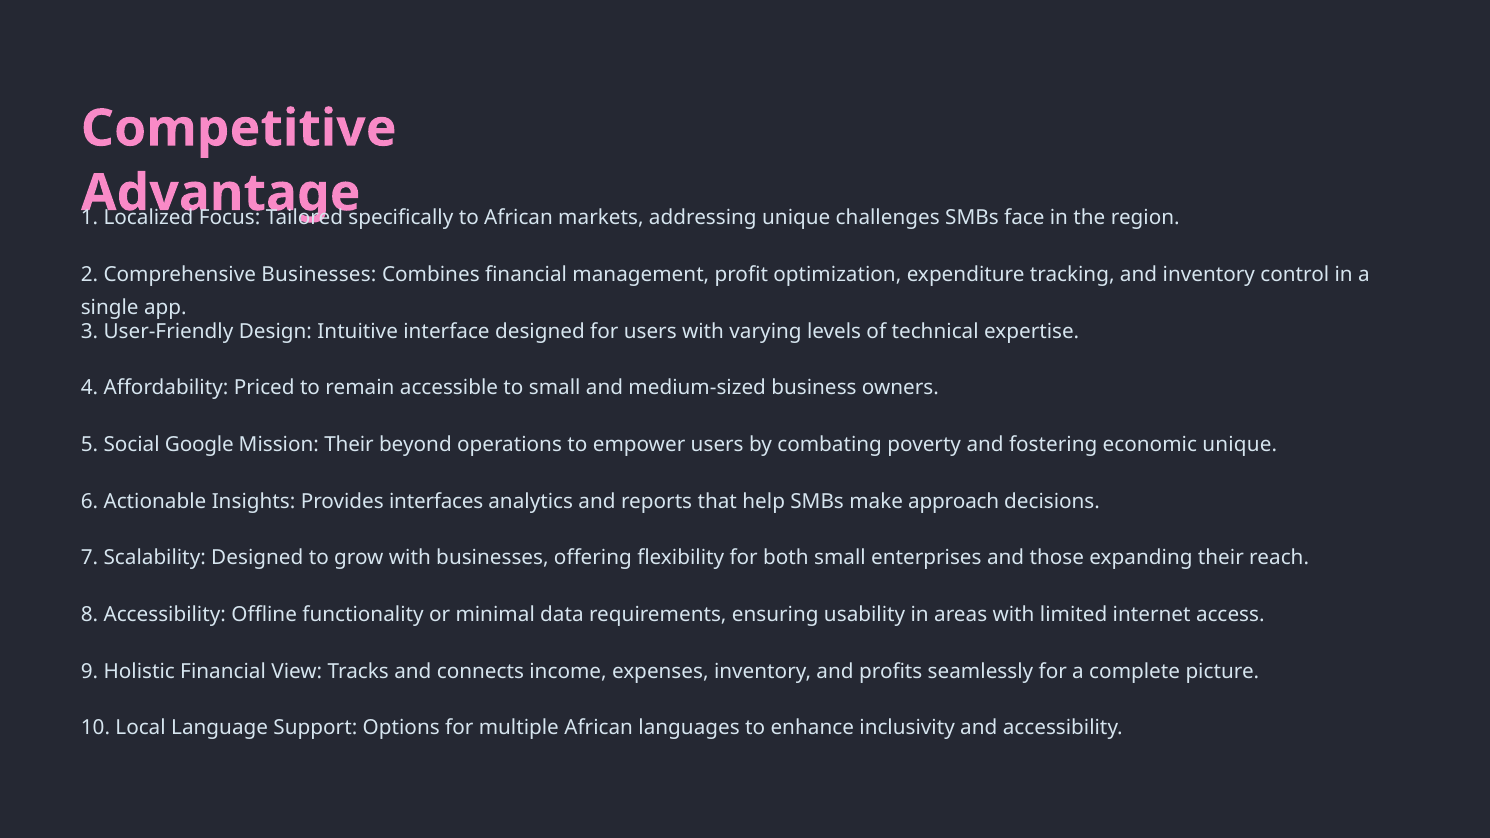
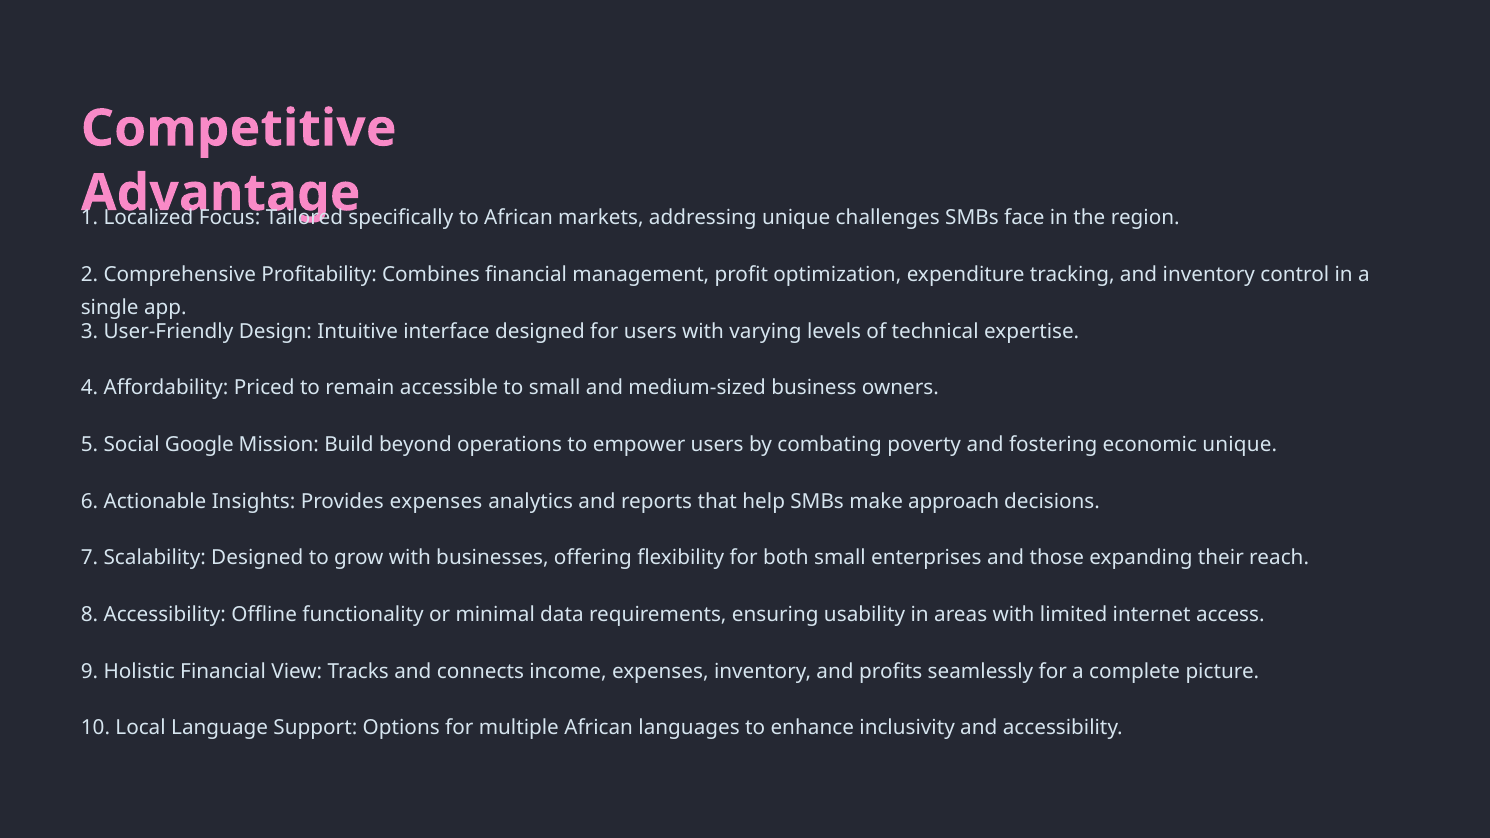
Comprehensive Businesses: Businesses -> Profitability (319, 275)
Mission Their: Their -> Build (349, 445)
Provides interfaces: interfaces -> expenses (436, 501)
